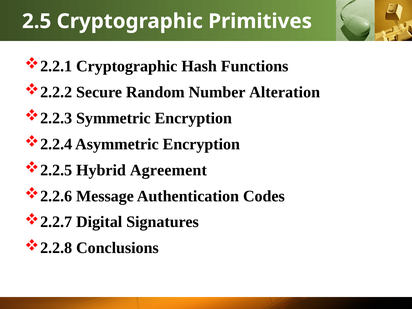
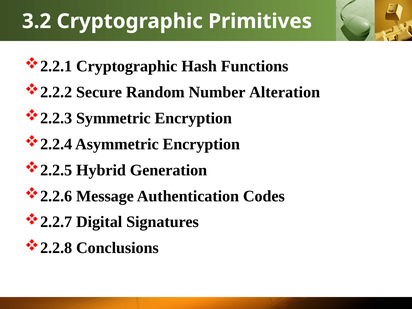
2.5: 2.5 -> 3.2 (37, 21)
Agreement: Agreement -> Generation (168, 170)
